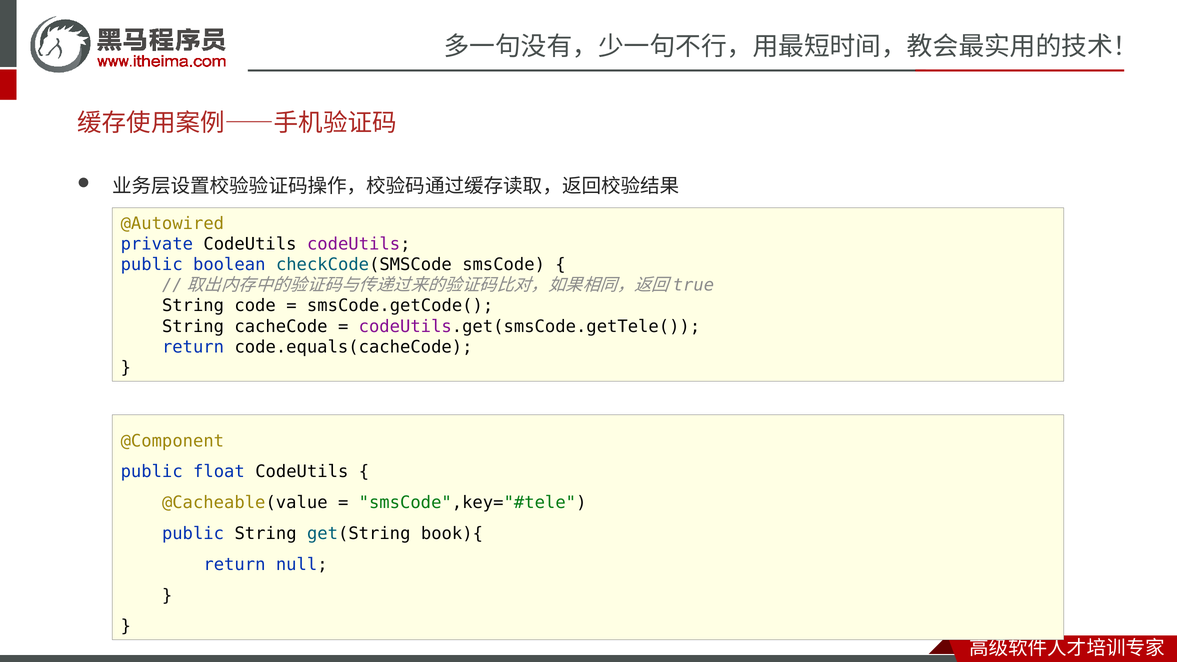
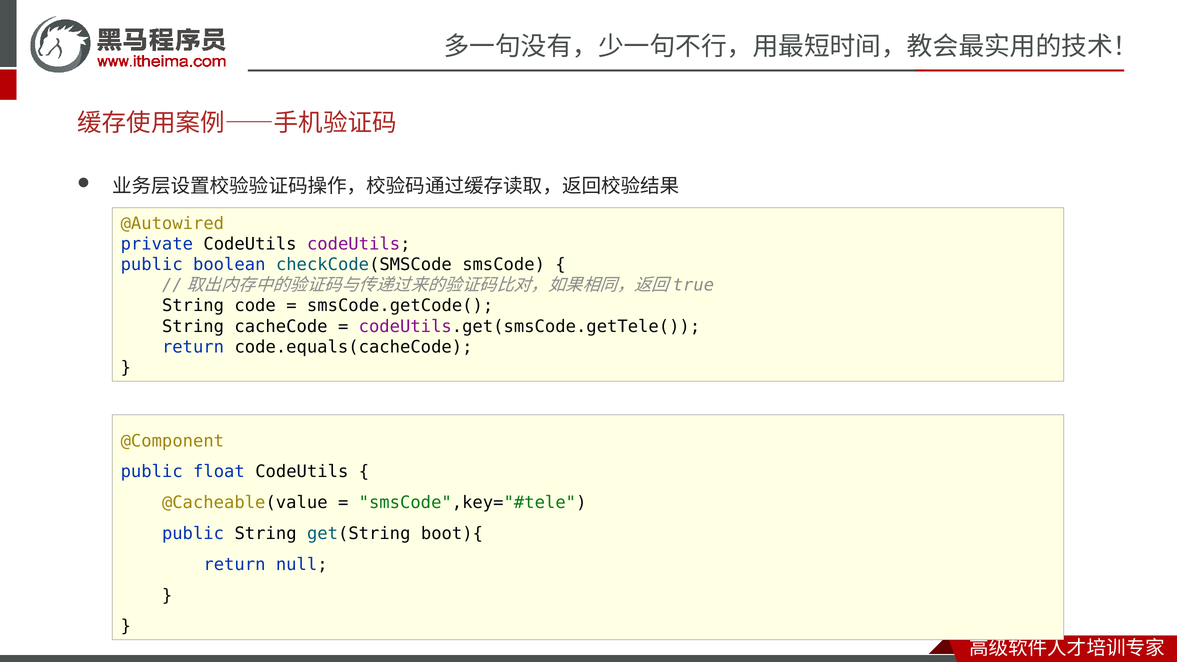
book){: book){ -> boot){ (452, 534)
